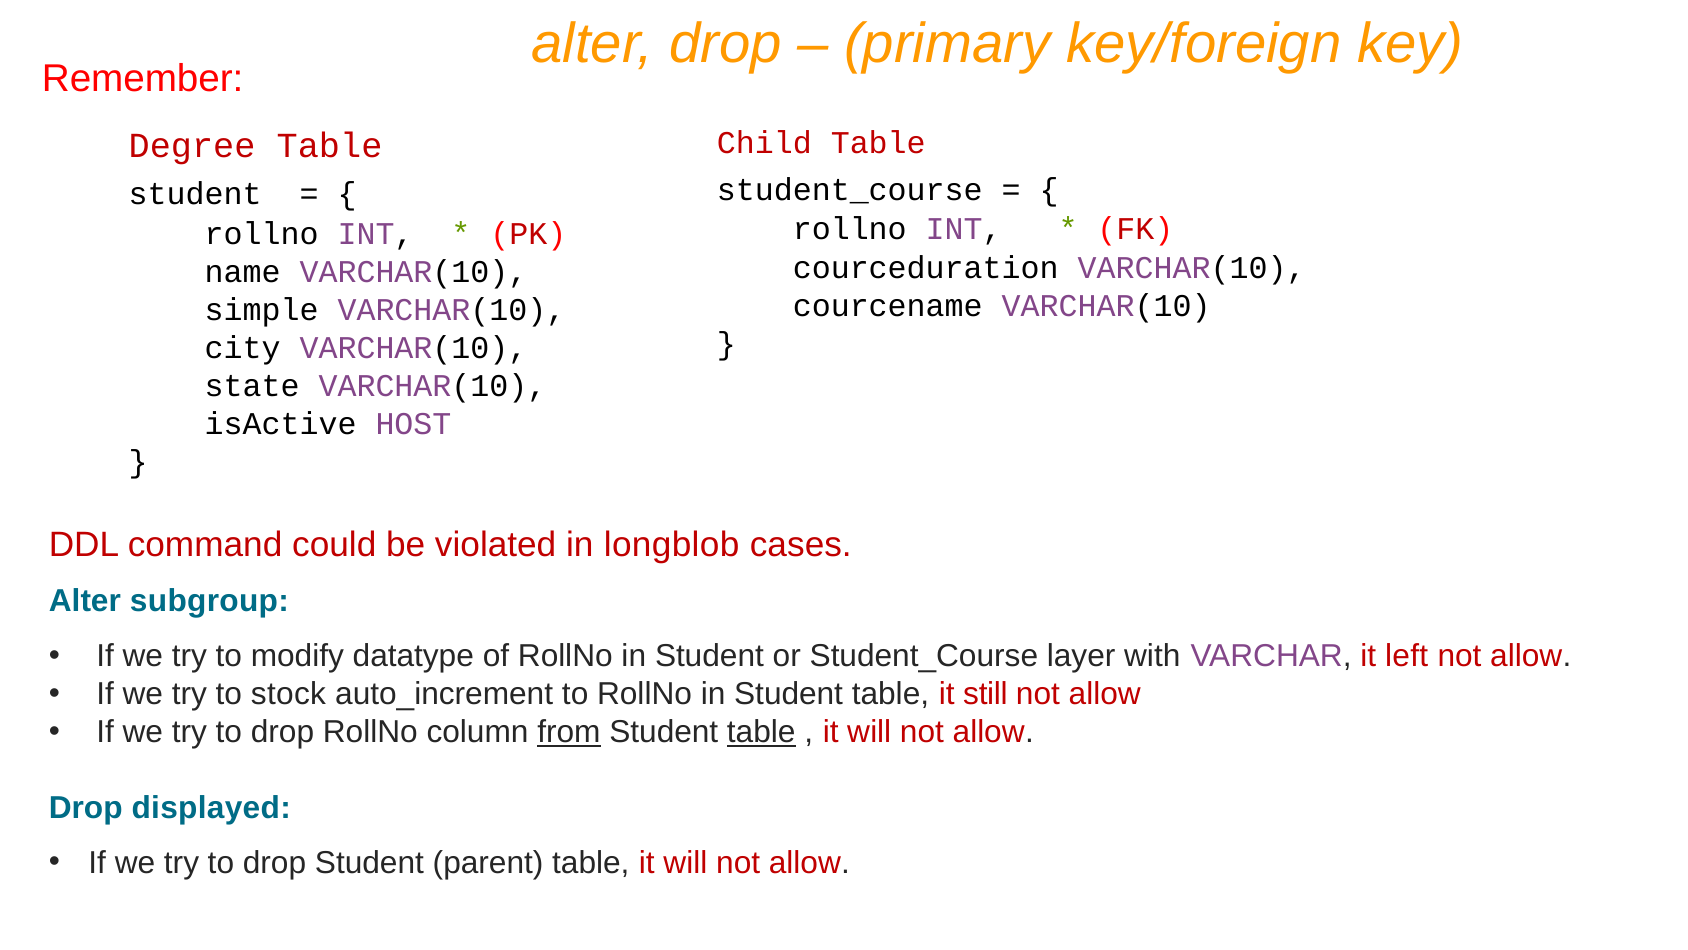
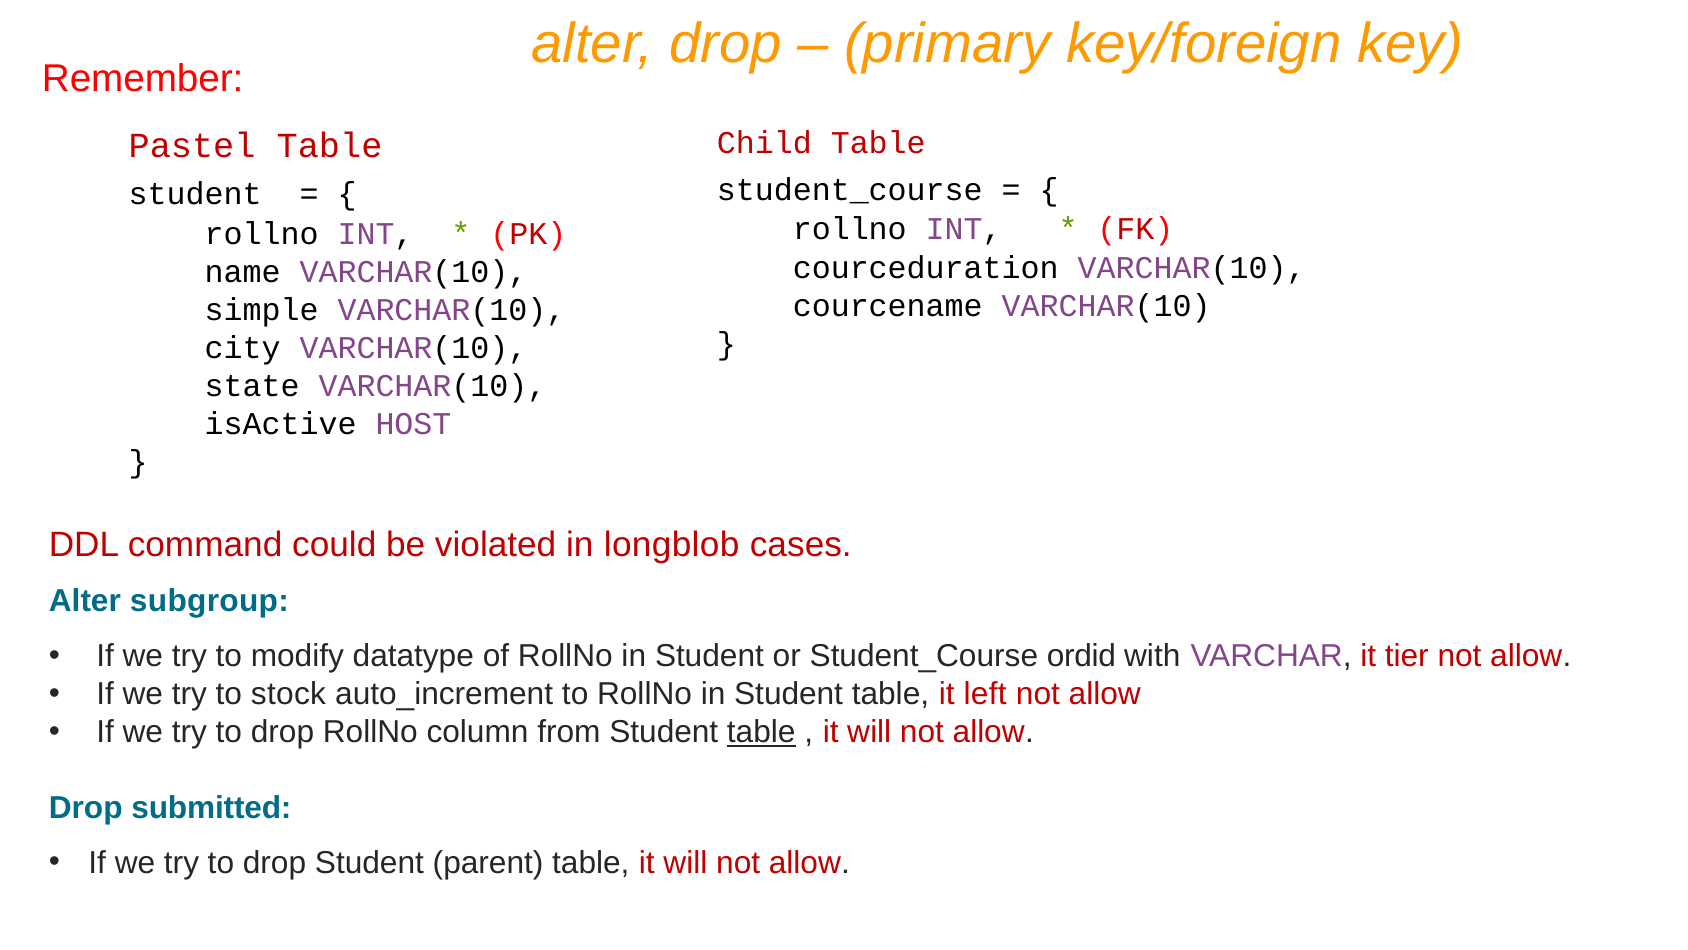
Degree: Degree -> Pastel (192, 146)
layer: layer -> ordid (1081, 656)
left: left -> tier (1407, 656)
still: still -> left (985, 694)
from underline: present -> none (569, 732)
displayed: displayed -> submitted (211, 808)
